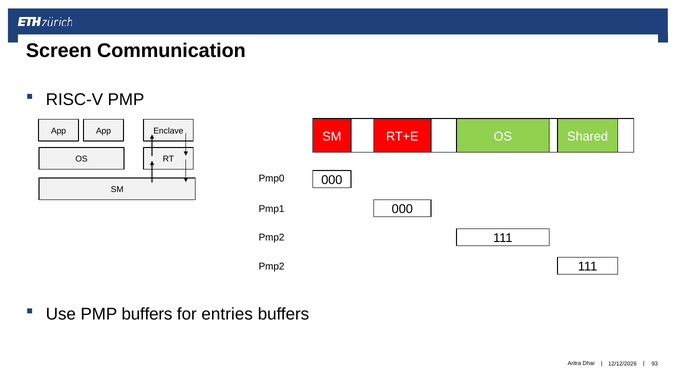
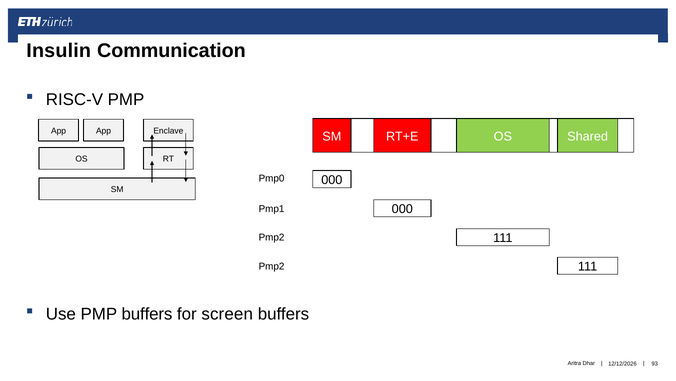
Screen: Screen -> Insulin (59, 51)
entries: entries -> screen (227, 314)
